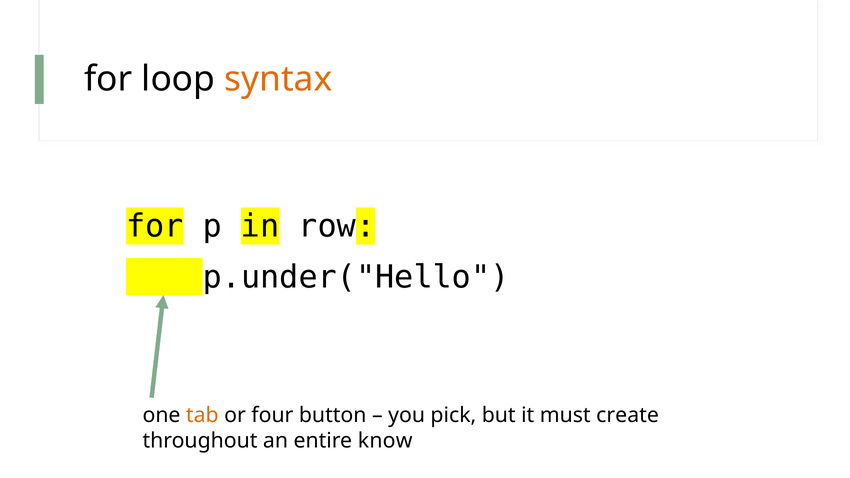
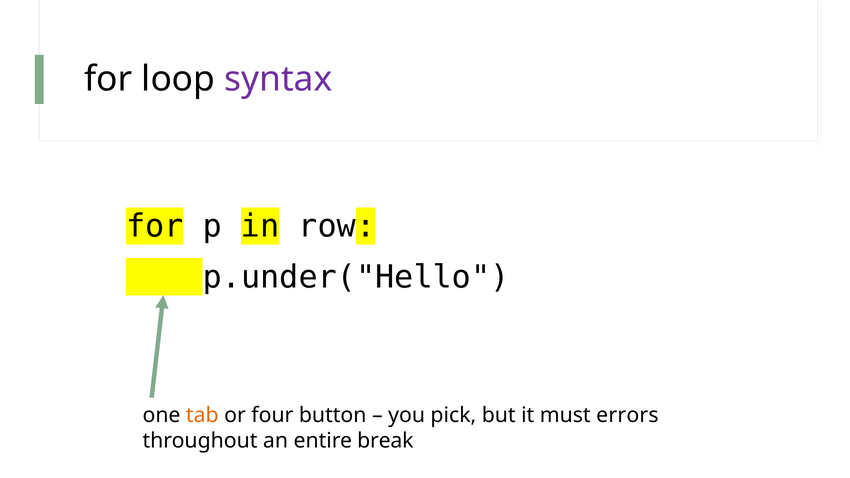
syntax colour: orange -> purple (278, 79)
create: create -> errors (627, 415)
know: know -> break (385, 441)
